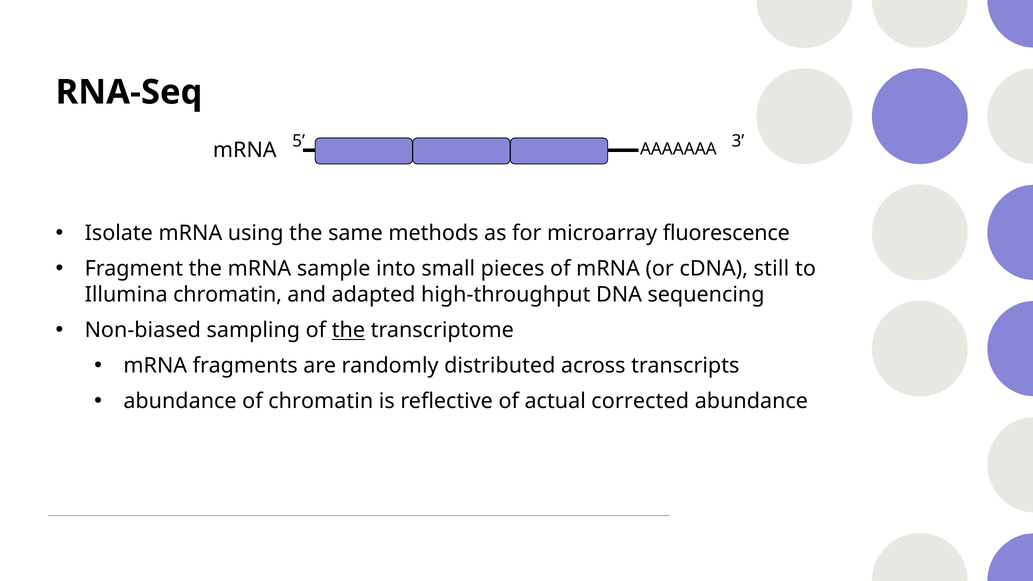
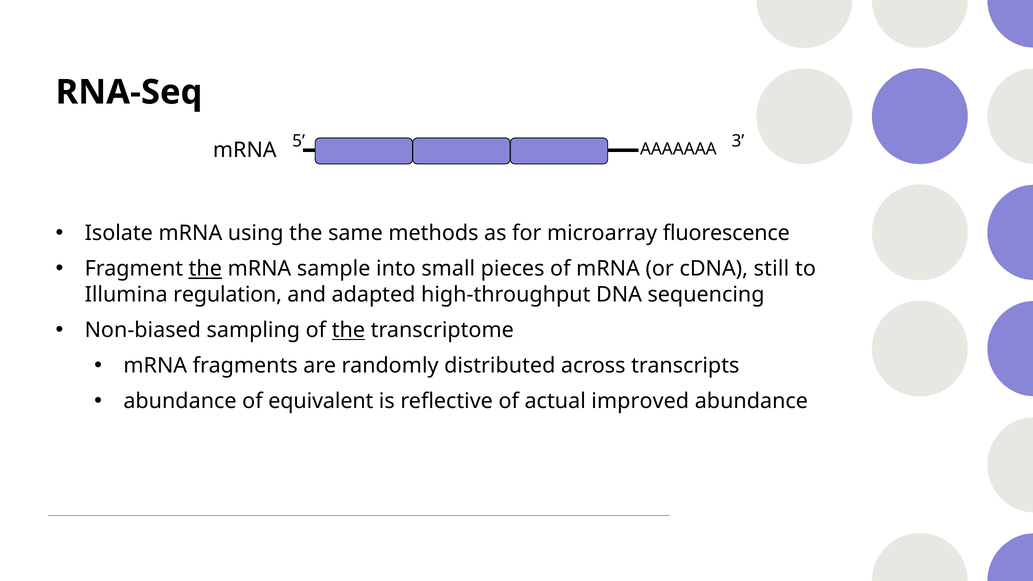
the underline: none -> present (205, 269)
Illumina chromatin: chromatin -> regulation (228, 295)
of chromatin: chromatin -> equivalent (321, 401)
corrected: corrected -> improved (640, 401)
